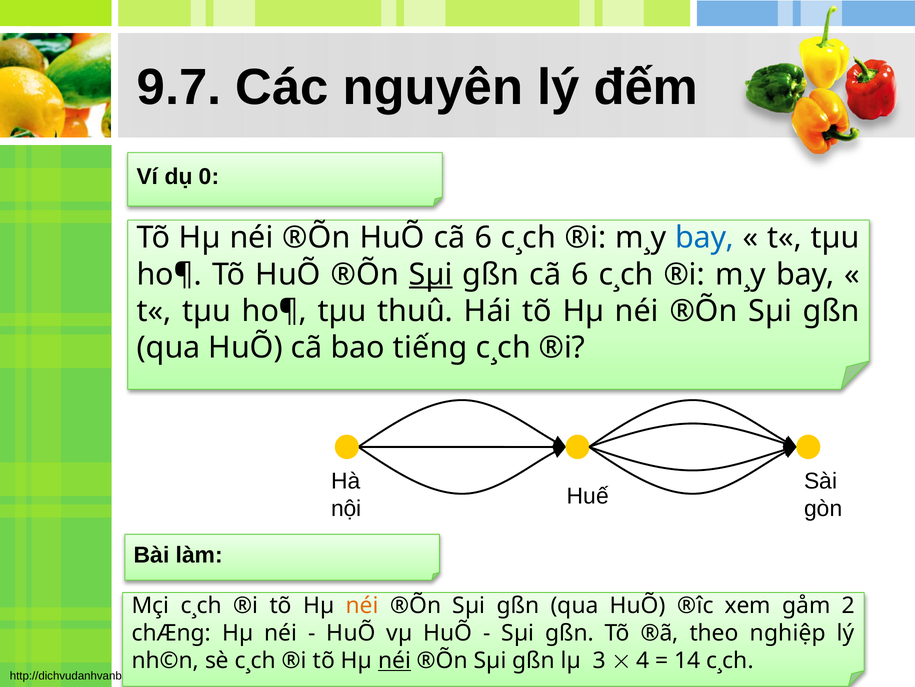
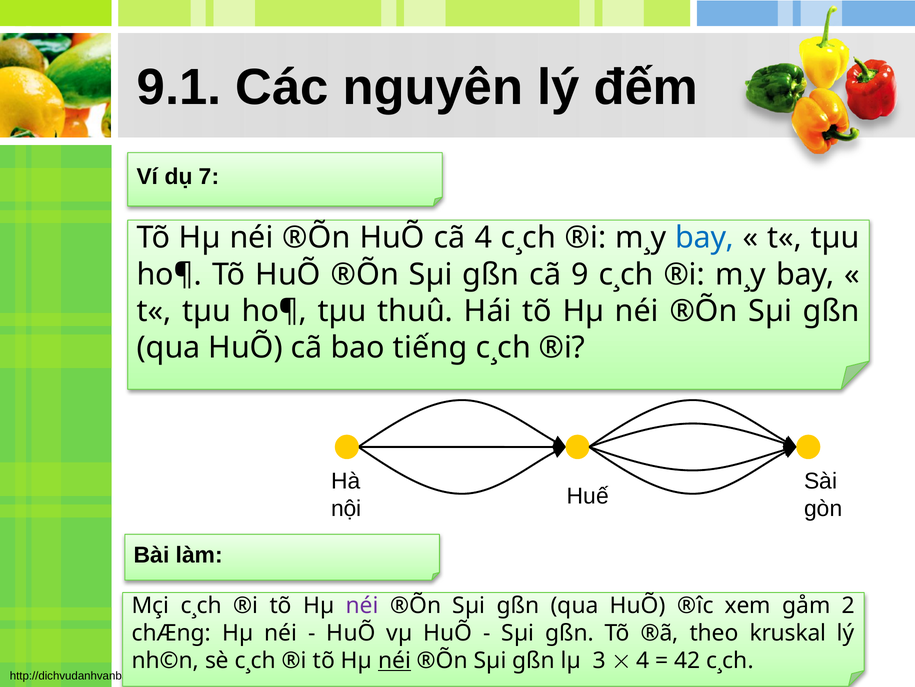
9.7: 9.7 -> 9.1 (179, 87)
0: 0 -> 7 (209, 176)
HuÕ cã 6: 6 -> 4 (483, 238)
Sµi underline: present -> none (431, 274)
gßn cã 6: 6 -> 9 (580, 274)
néi colour: orange -> purple (362, 605)
nghiệp: nghiệp -> kruskal (788, 632)
14: 14 -> 42 (687, 660)
